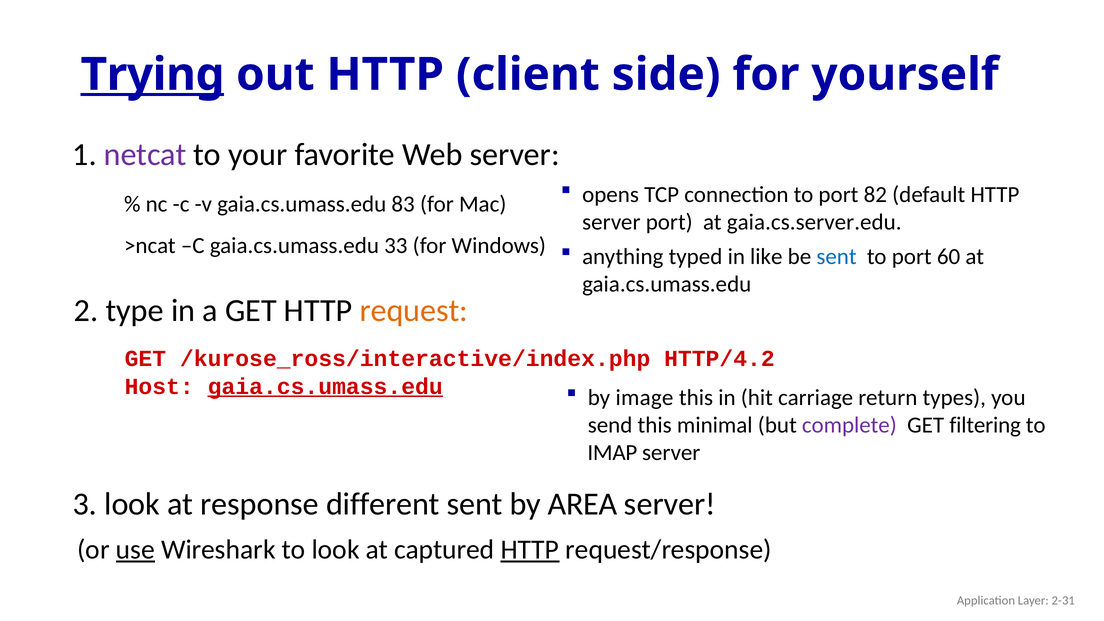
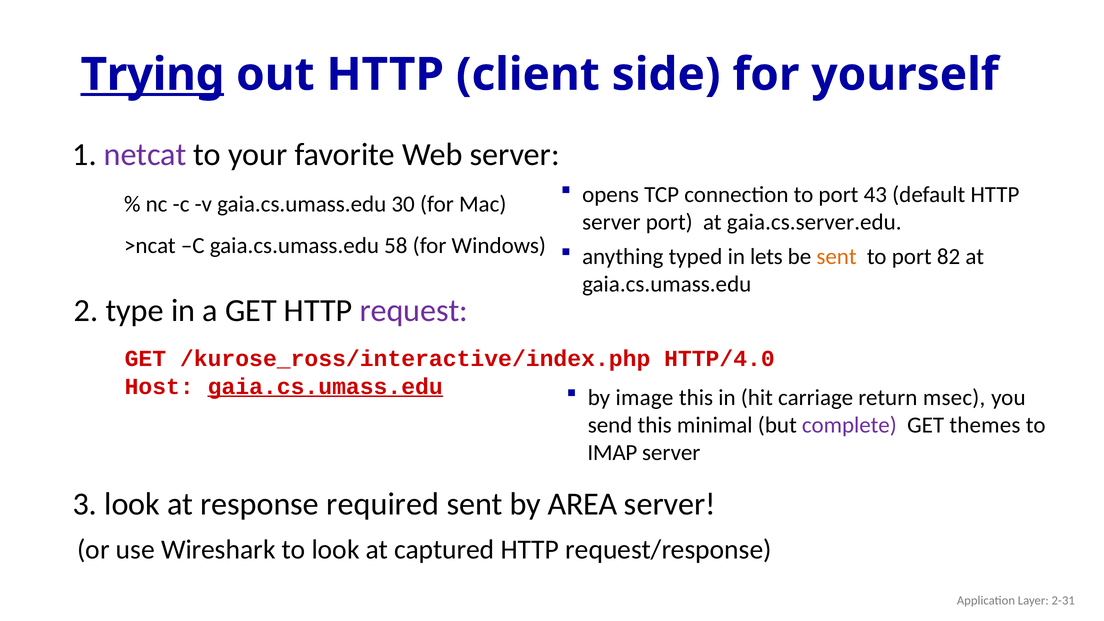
82: 82 -> 43 (875, 194)
83: 83 -> 30 (403, 204)
33: 33 -> 58 (396, 246)
like: like -> lets (766, 257)
sent colour: blue -> orange (837, 257)
60: 60 -> 82 (949, 257)
request colour: orange -> purple (414, 310)
HTTP/4.2: HTTP/4.2 -> HTTP/4.0 (719, 359)
types: types -> msec (954, 398)
filtering: filtering -> themes (985, 425)
different: different -> required (383, 504)
use underline: present -> none (135, 550)
HTTP underline: present -> none (530, 550)
